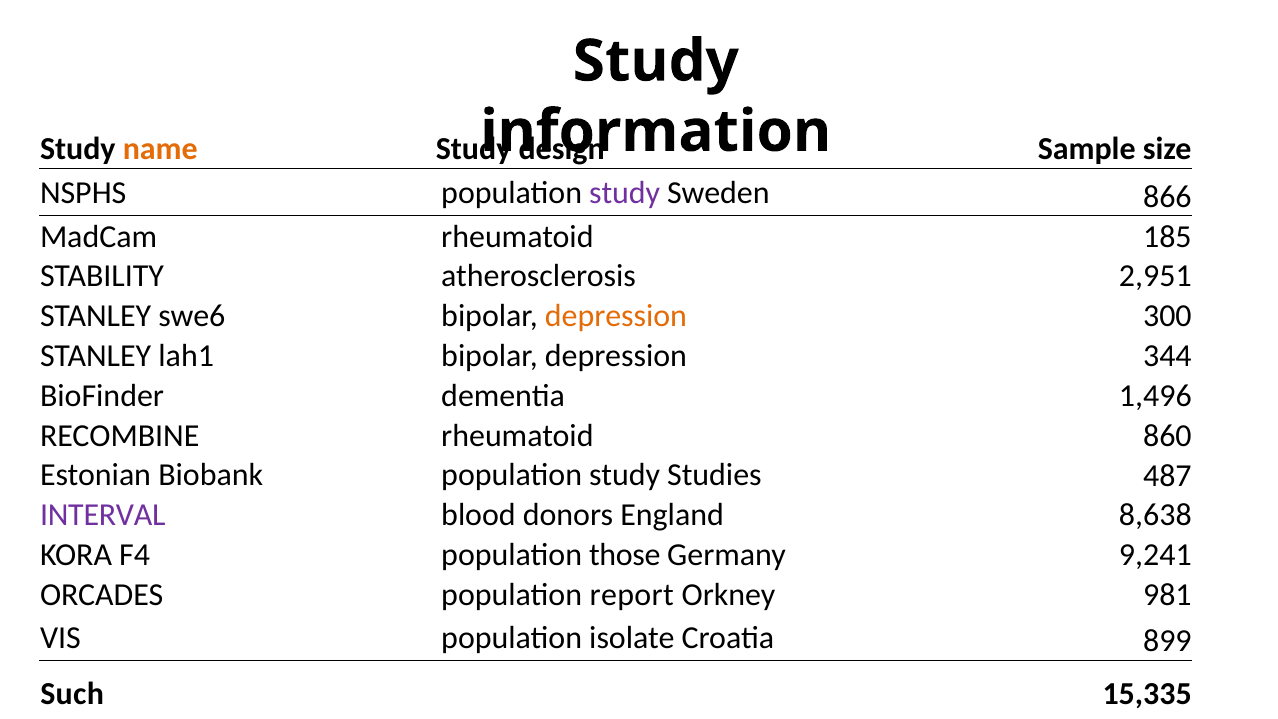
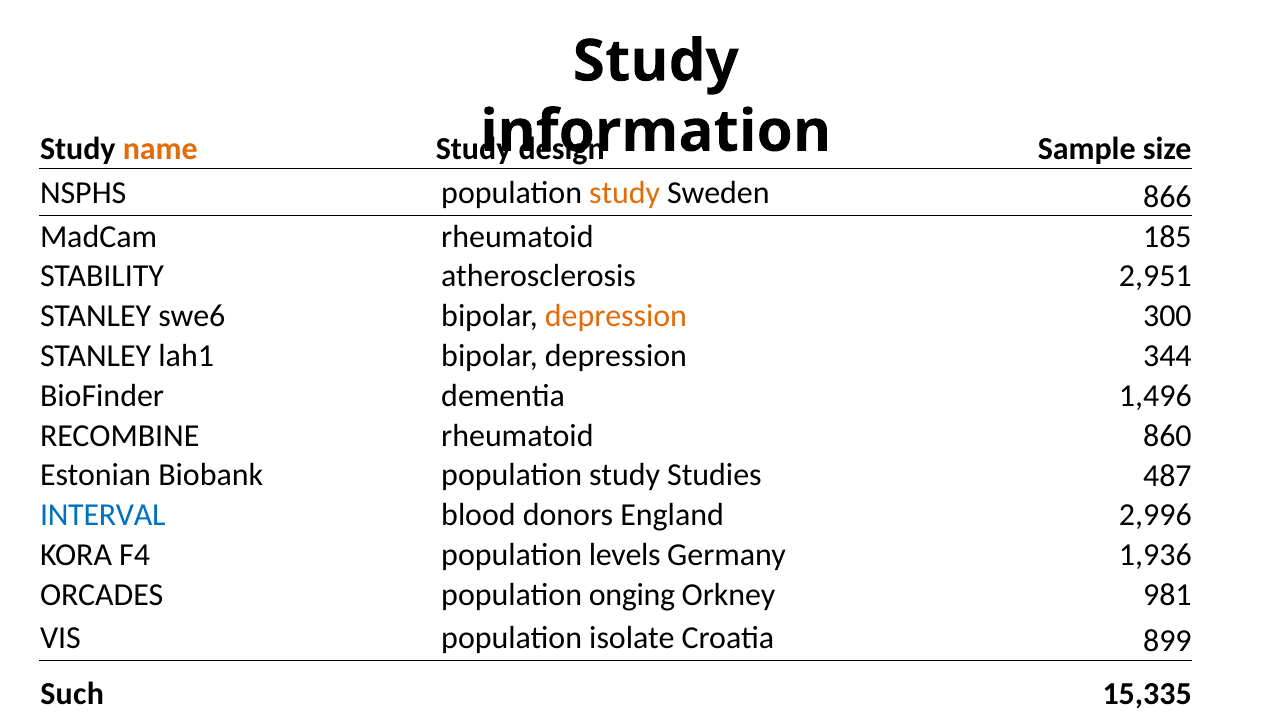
study colour: purple -> orange (625, 193)
INTERVAL colour: purple -> blue (103, 515)
8,638: 8,638 -> 2,996 (1155, 515)
those: those -> levels (625, 555)
9,241: 9,241 -> 1,936 (1155, 555)
report: report -> onging (632, 595)
